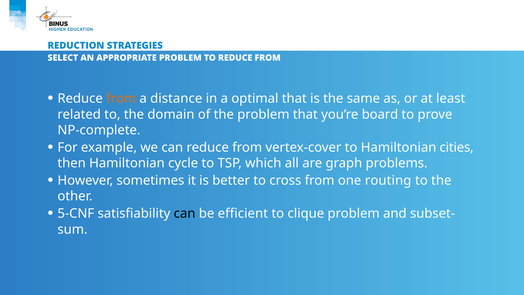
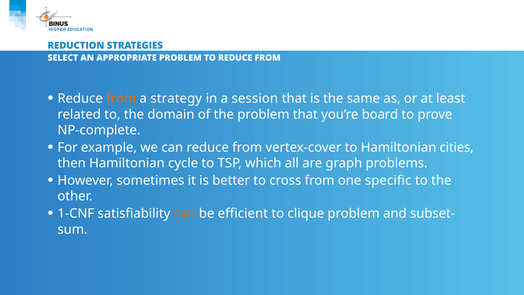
distance: distance -> strategy (176, 99)
optimal: optimal -> session (255, 99)
routing: routing -> specific (388, 180)
5-CNF: 5-CNF -> 1-CNF (76, 213)
can colour: black -> orange (185, 213)
